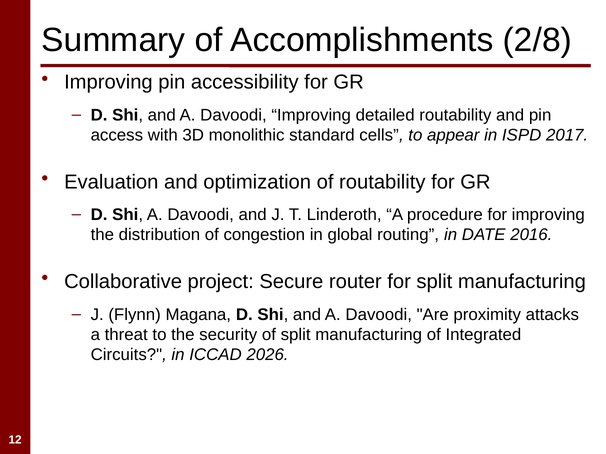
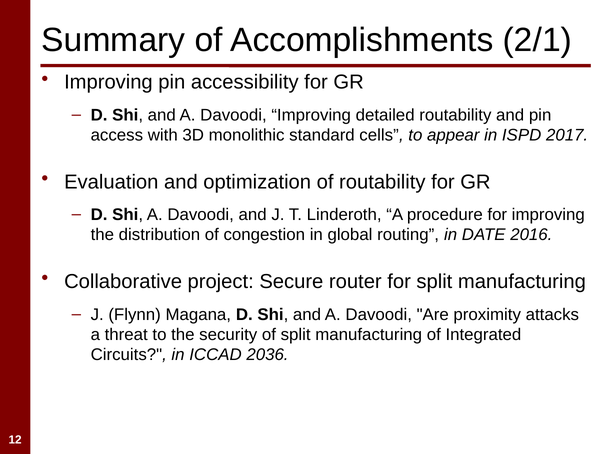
2/8: 2/8 -> 2/1 (537, 40)
2026: 2026 -> 2036 (267, 355)
